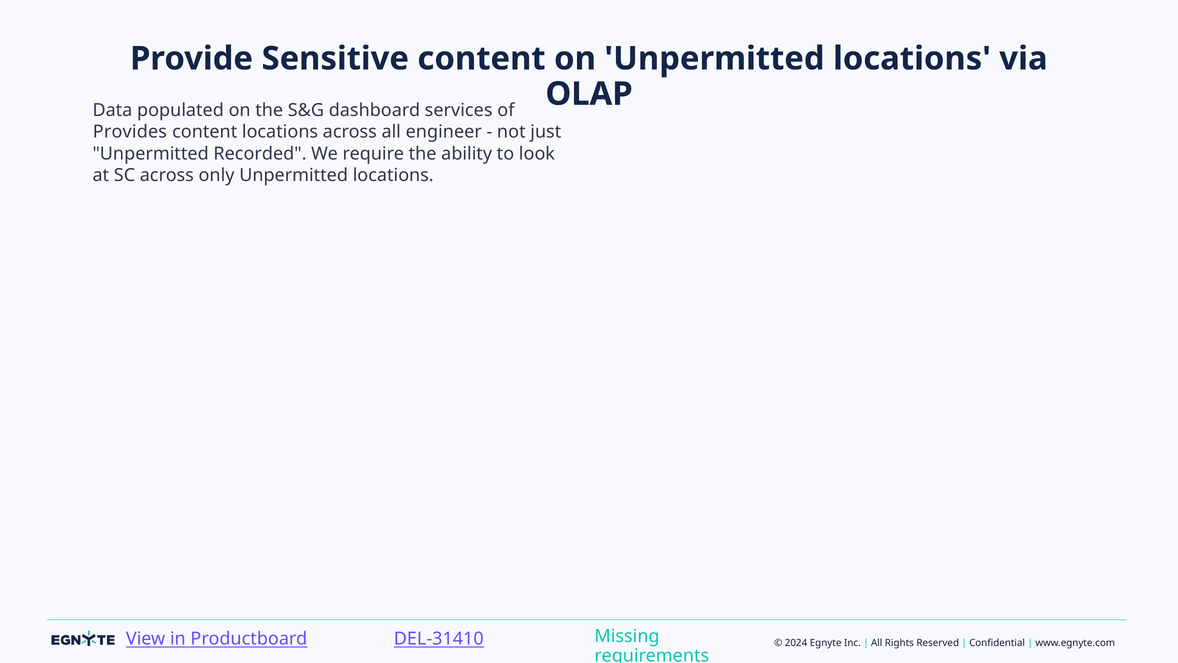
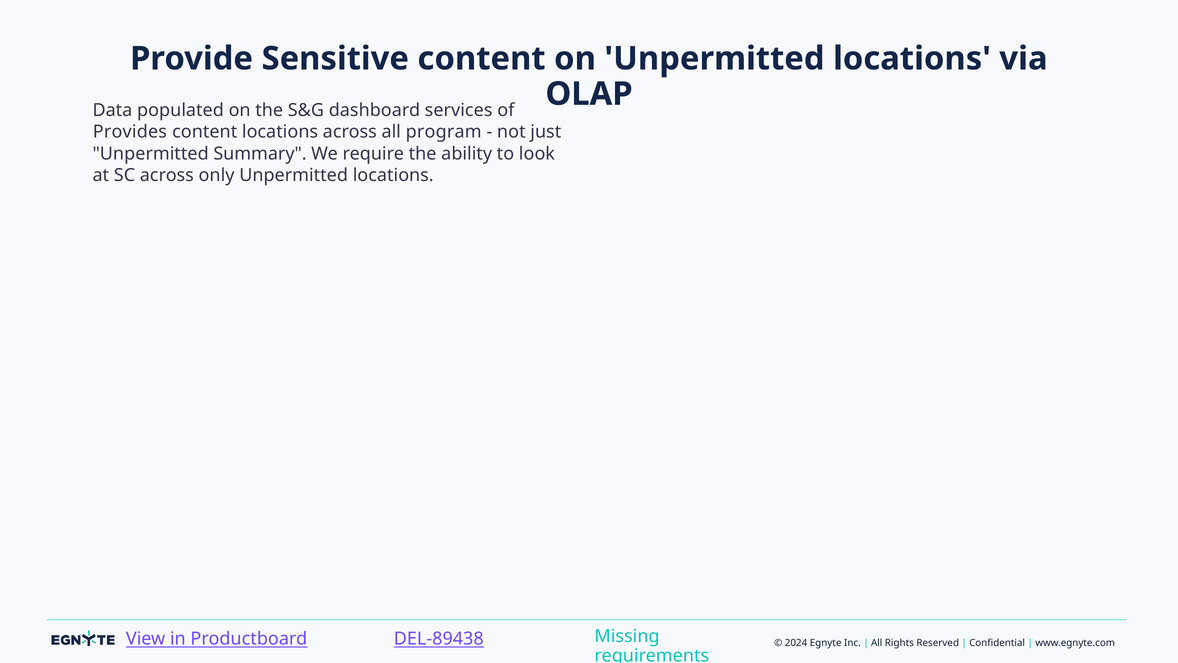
engineer: engineer -> program (444, 132)
Recorded: Recorded -> Summary (260, 154)
DEL-31410: DEL-31410 -> DEL-89438 (439, 638)
